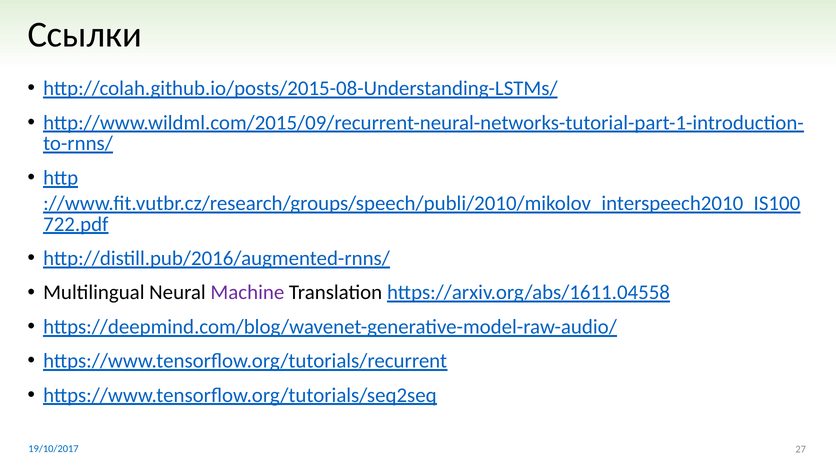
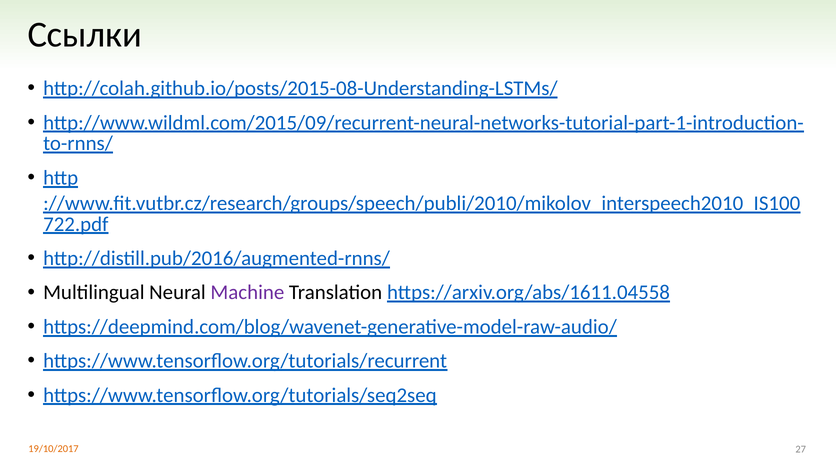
19/10/2017 colour: blue -> orange (53, 449)
